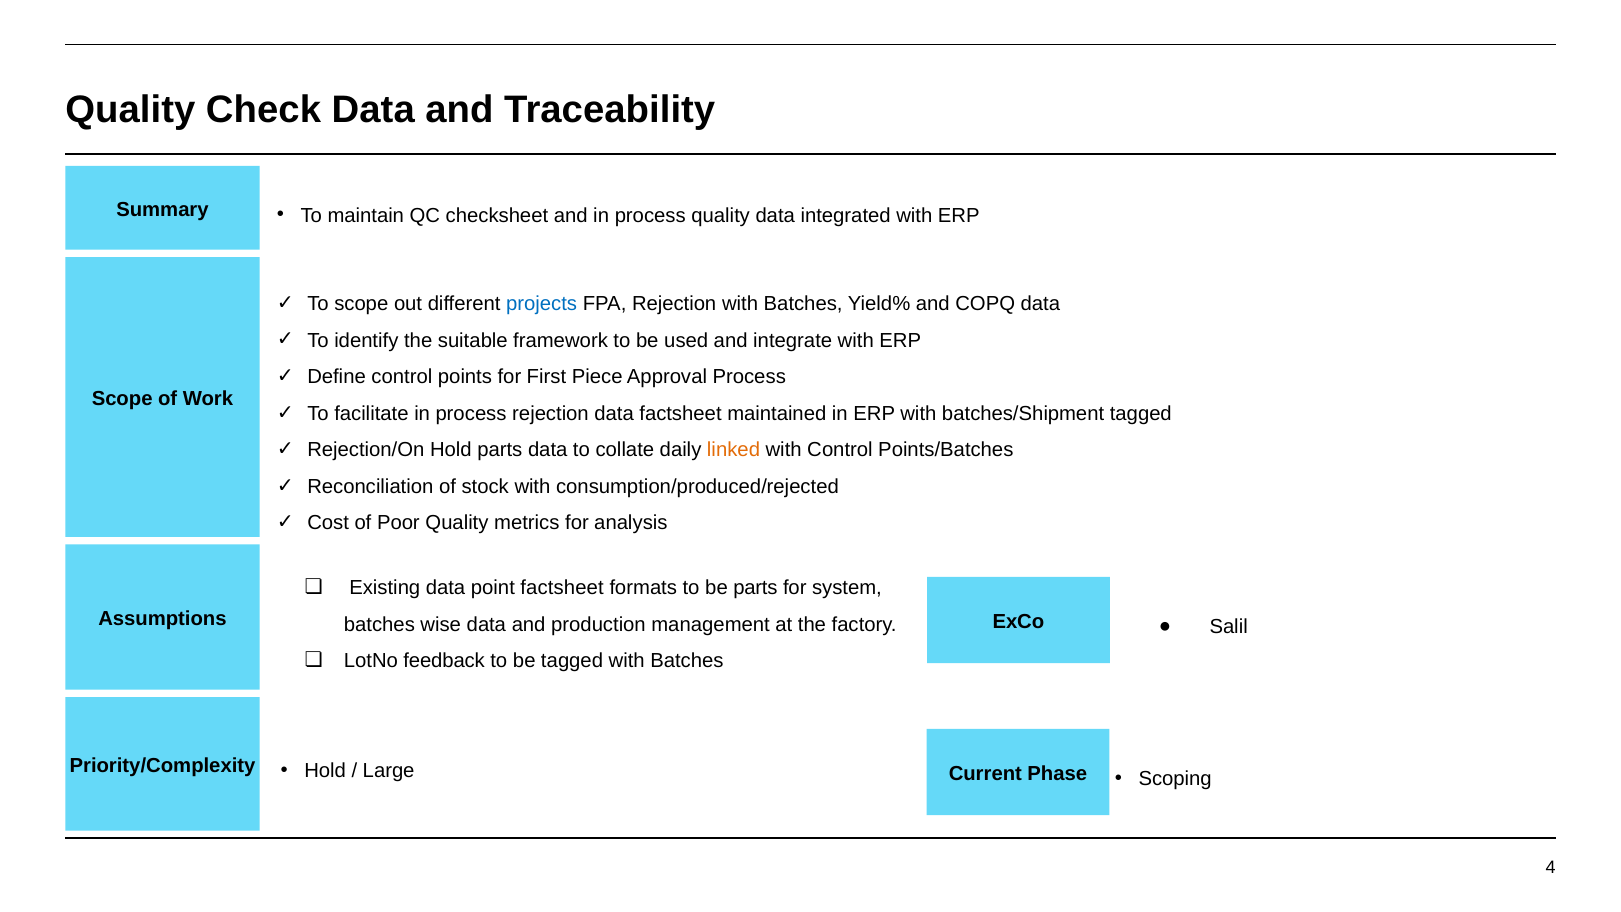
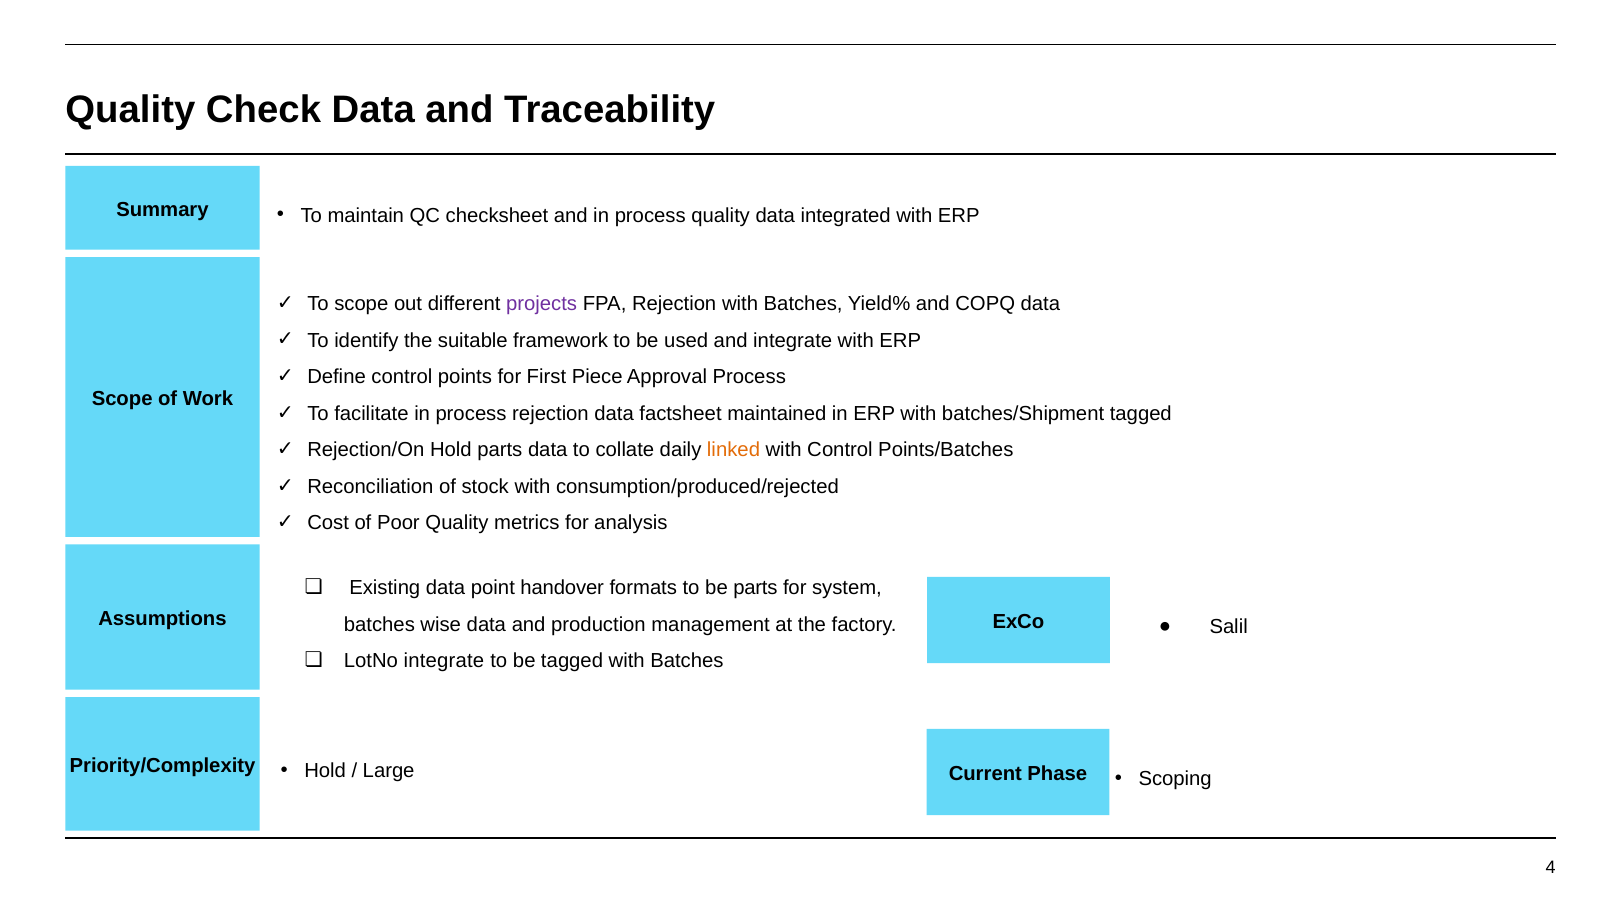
projects colour: blue -> purple (542, 304)
point factsheet: factsheet -> handover (562, 588)
LotNo feedback: feedback -> integrate (444, 661)
